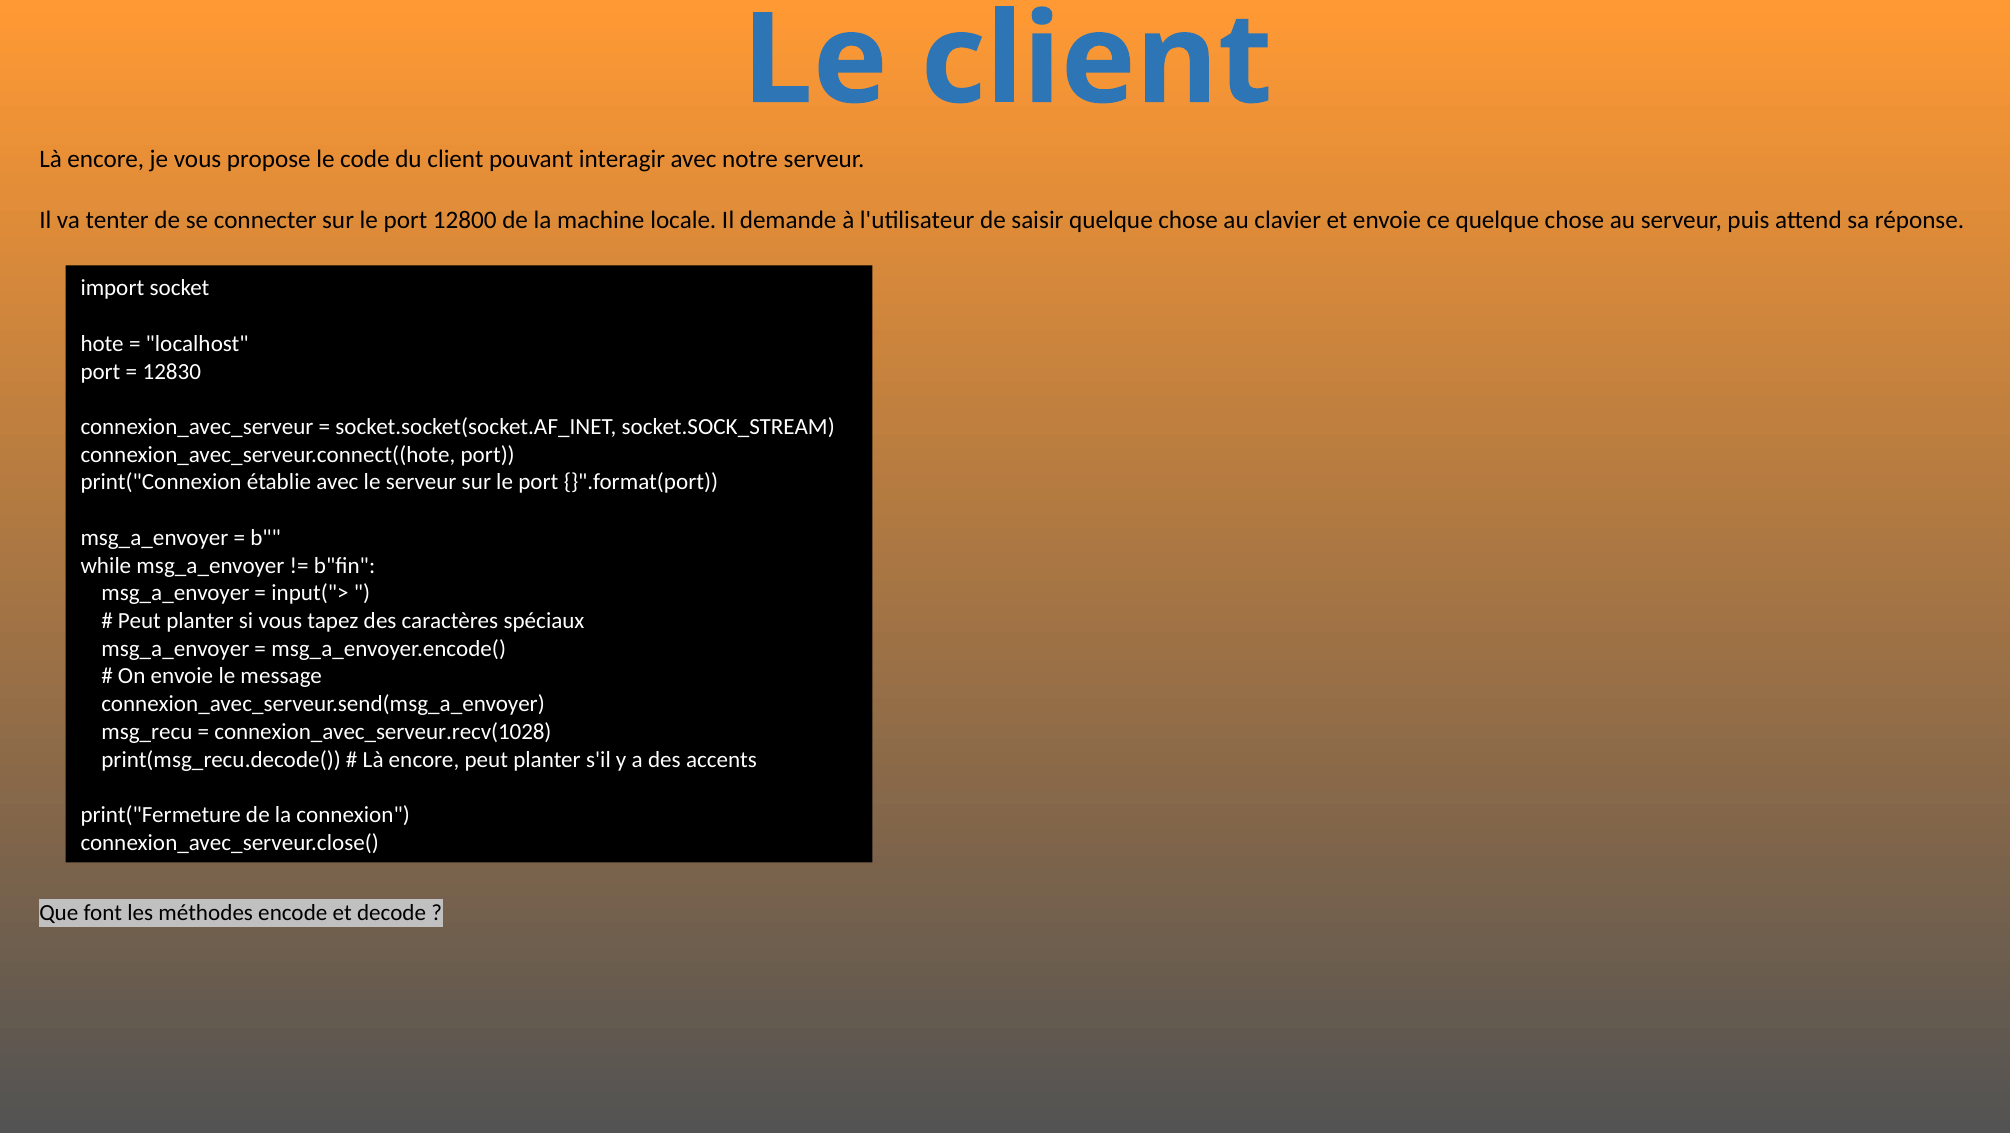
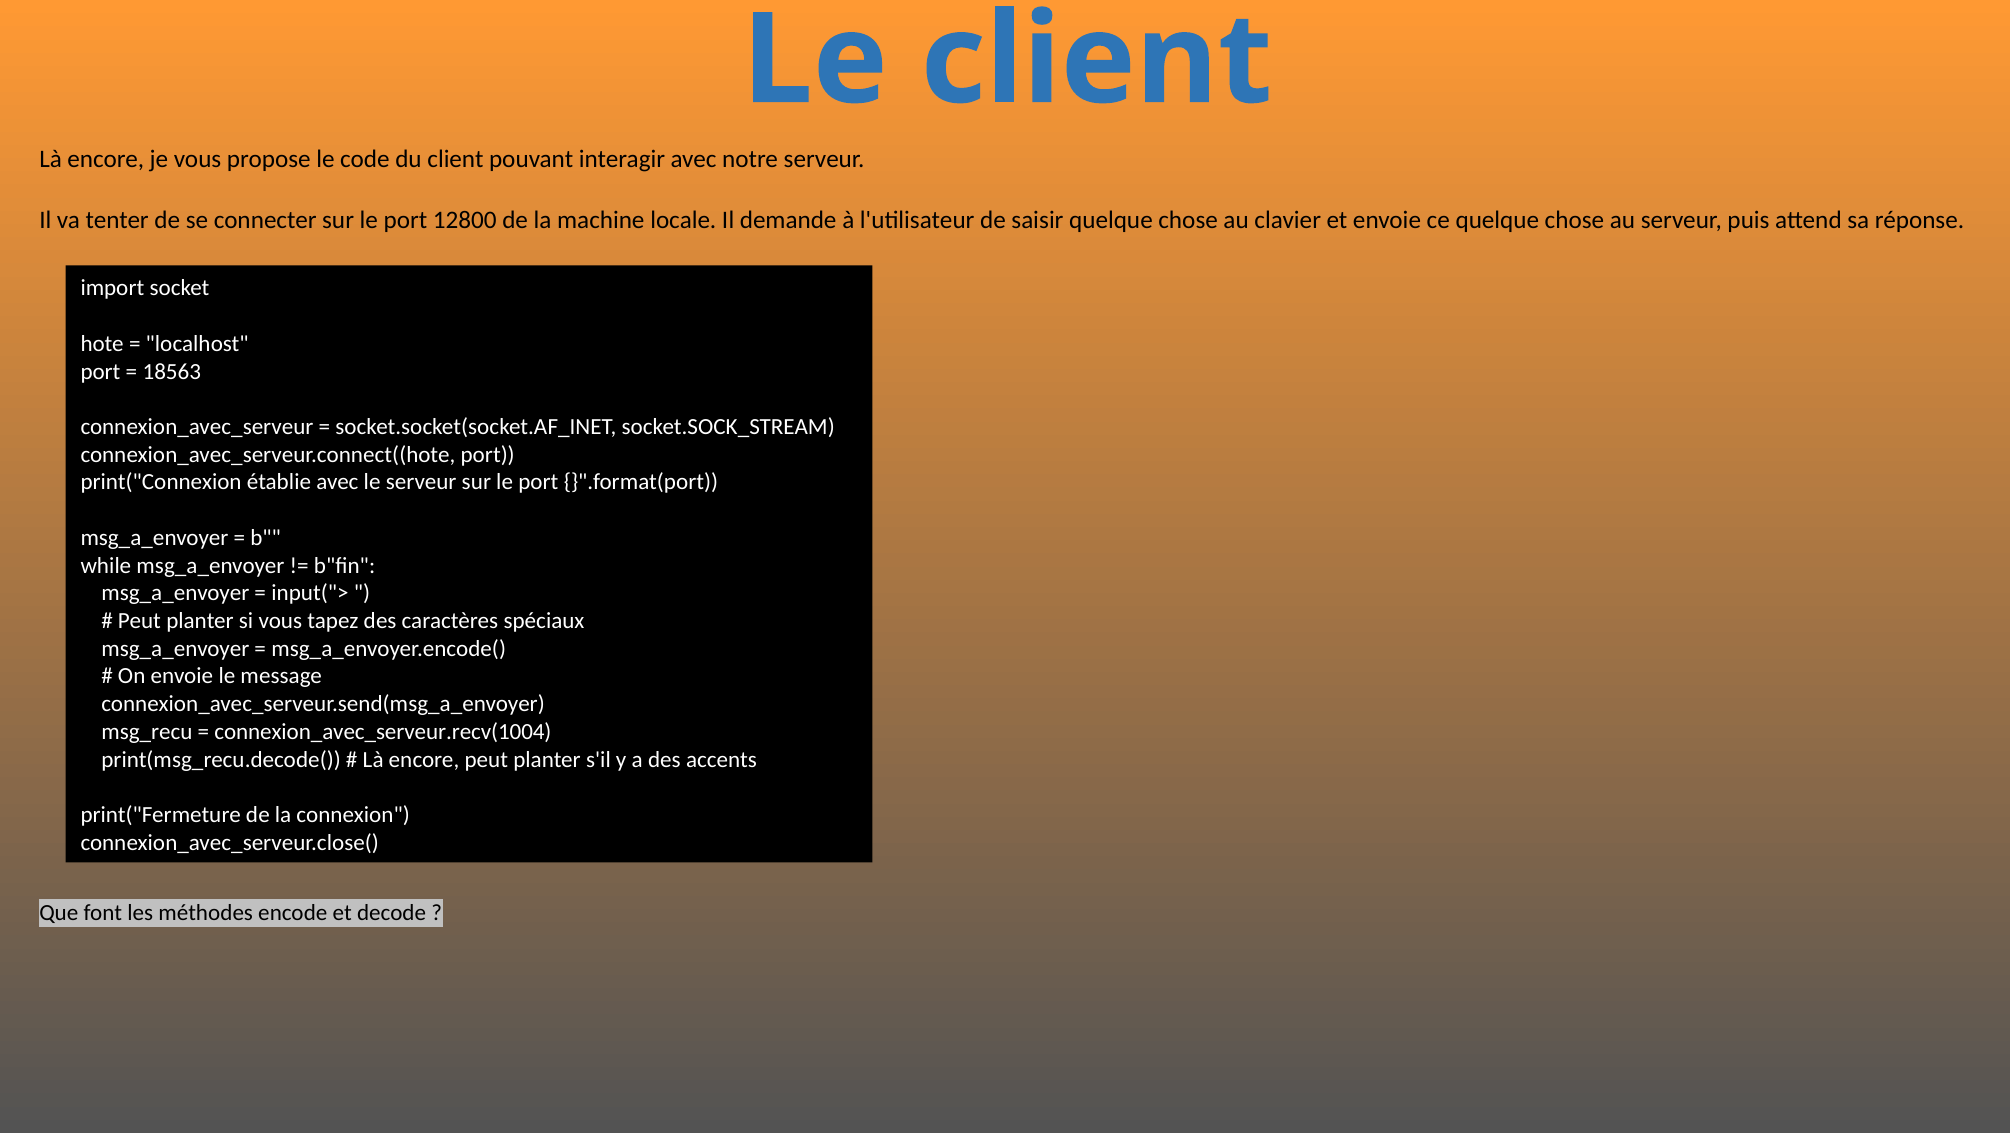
12830: 12830 -> 18563 (172, 372)
connexion_avec_serveur.recv(1028: connexion_avec_serveur.recv(1028 -> connexion_avec_serveur.recv(1004 (383, 732)
